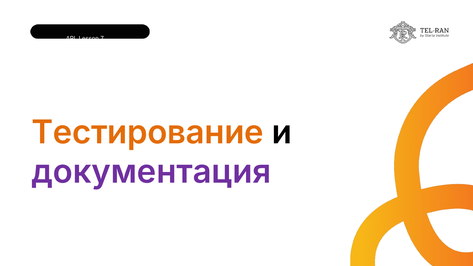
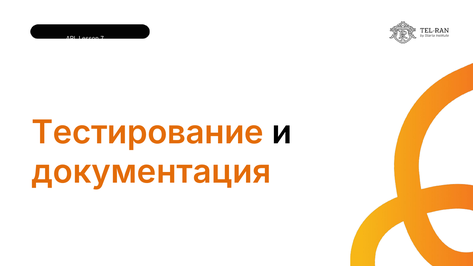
документация colour: purple -> orange (151, 172)
